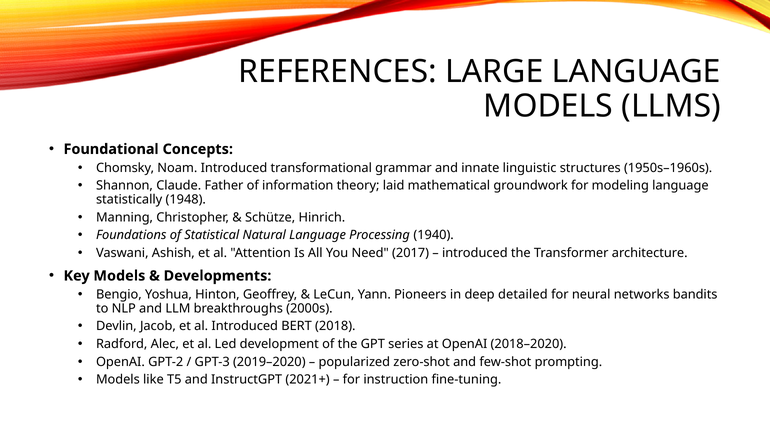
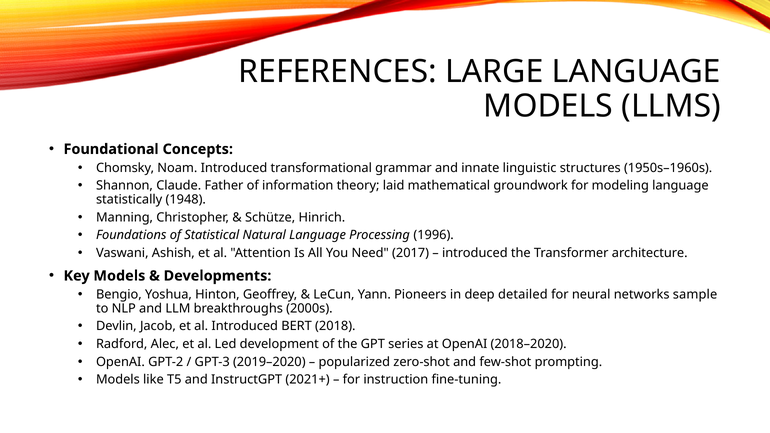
1940: 1940 -> 1996 (434, 235)
bandits: bandits -> sample (695, 295)
